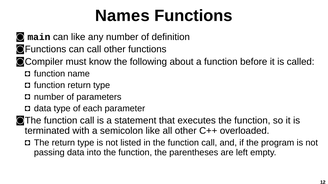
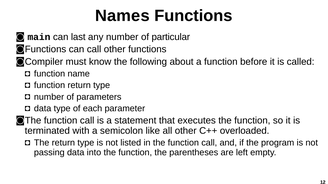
can like: like -> last (78, 37)
definition: definition -> particular (171, 37)
